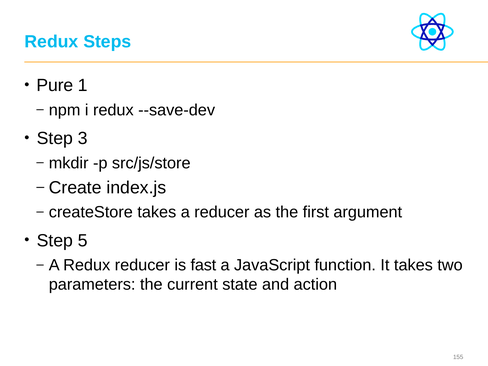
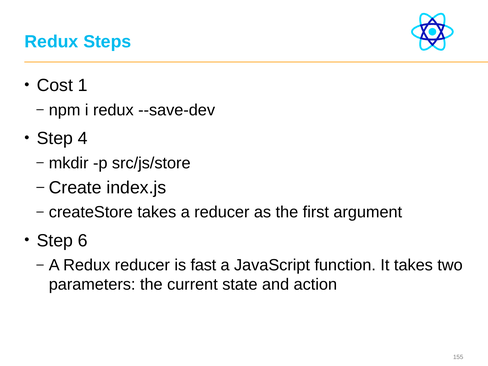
Pure: Pure -> Cost (55, 86)
3: 3 -> 4 (83, 139)
5: 5 -> 6 (83, 241)
